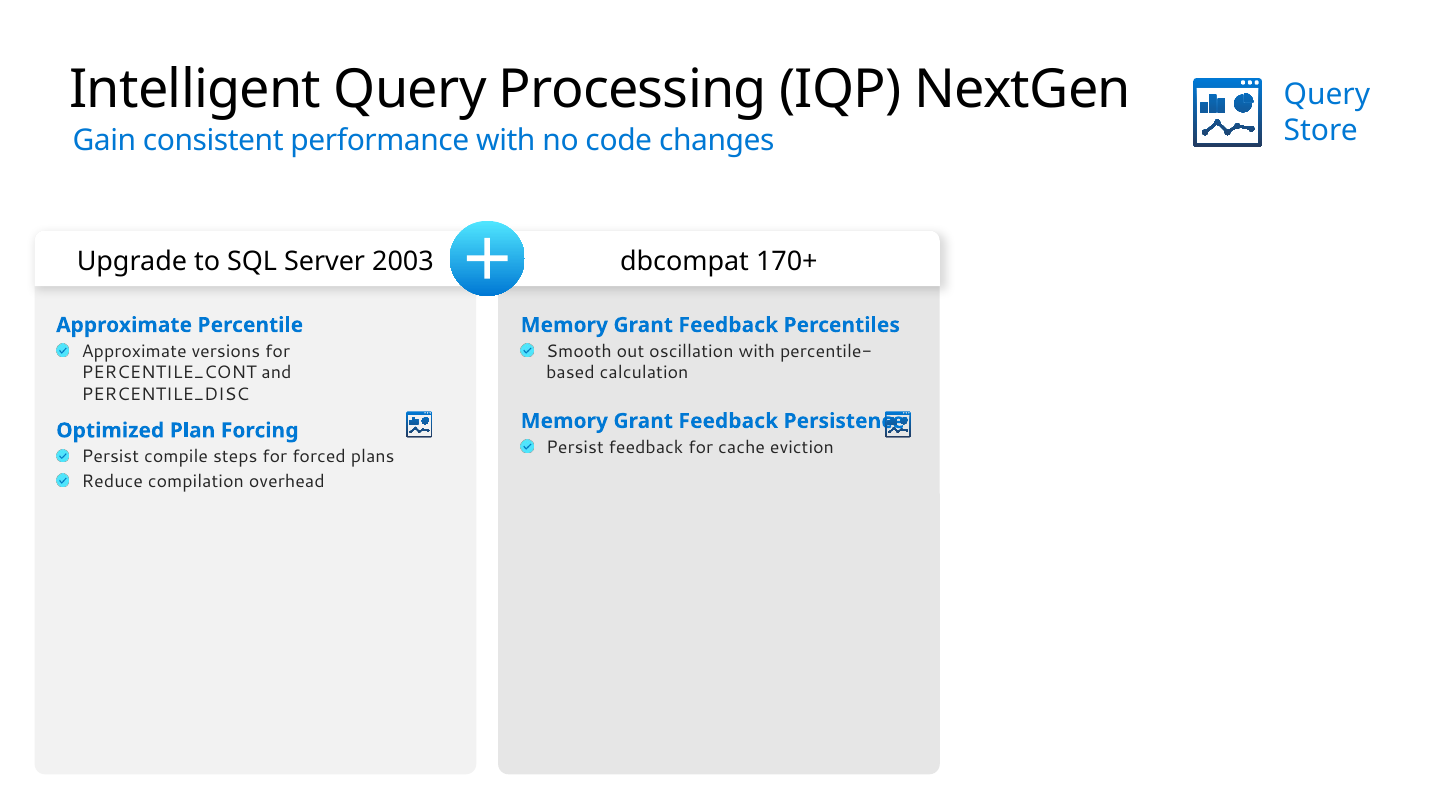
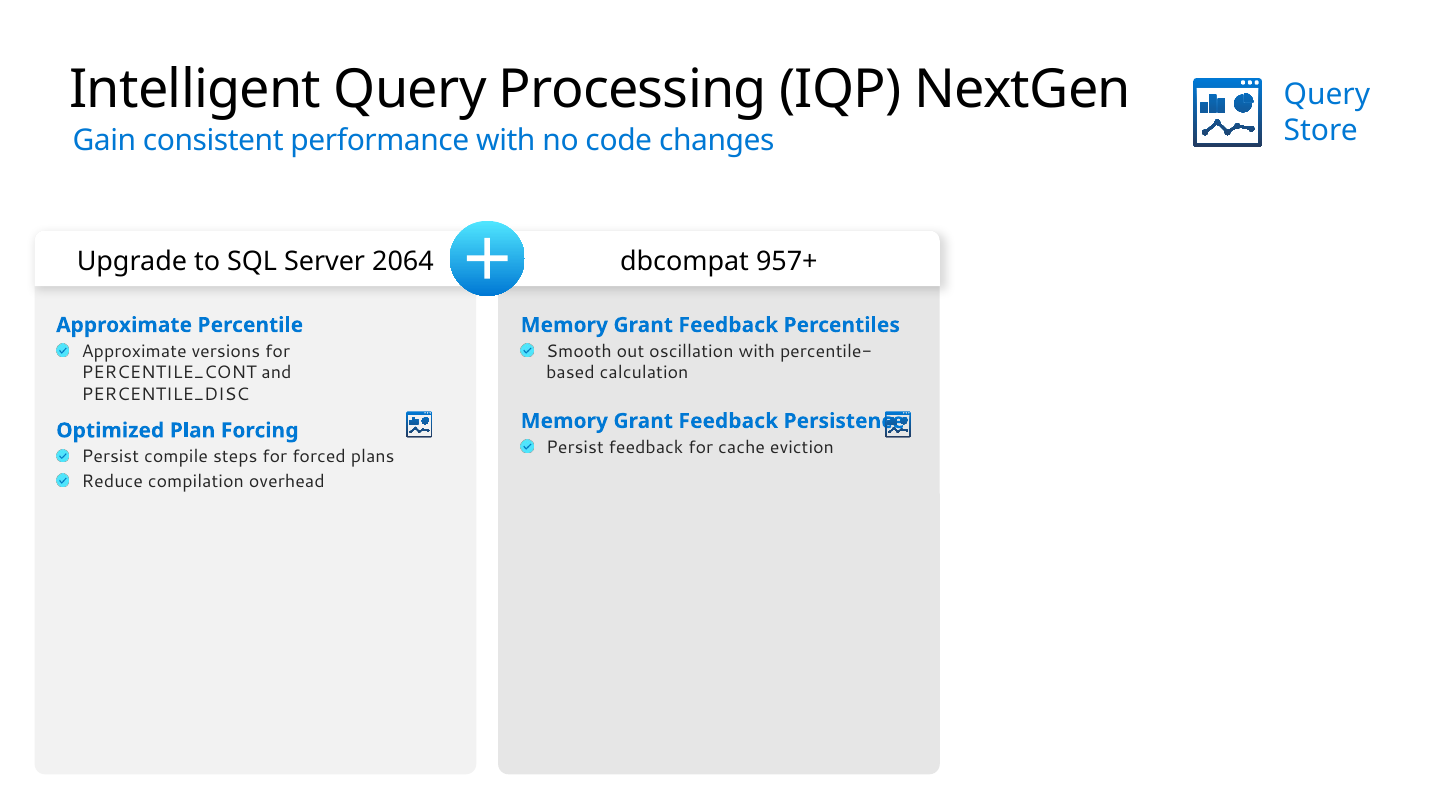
2003: 2003 -> 2064 (403, 262)
170+: 170+ -> 957+ (787, 262)
